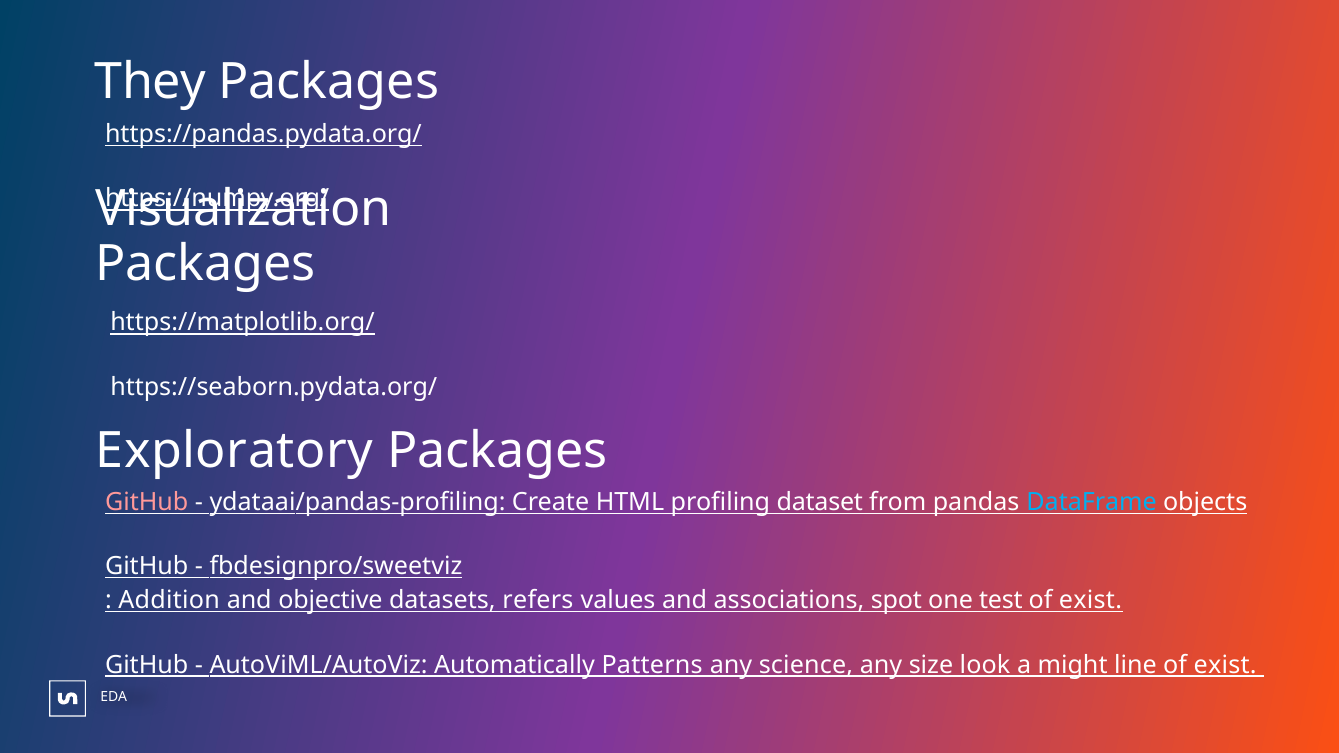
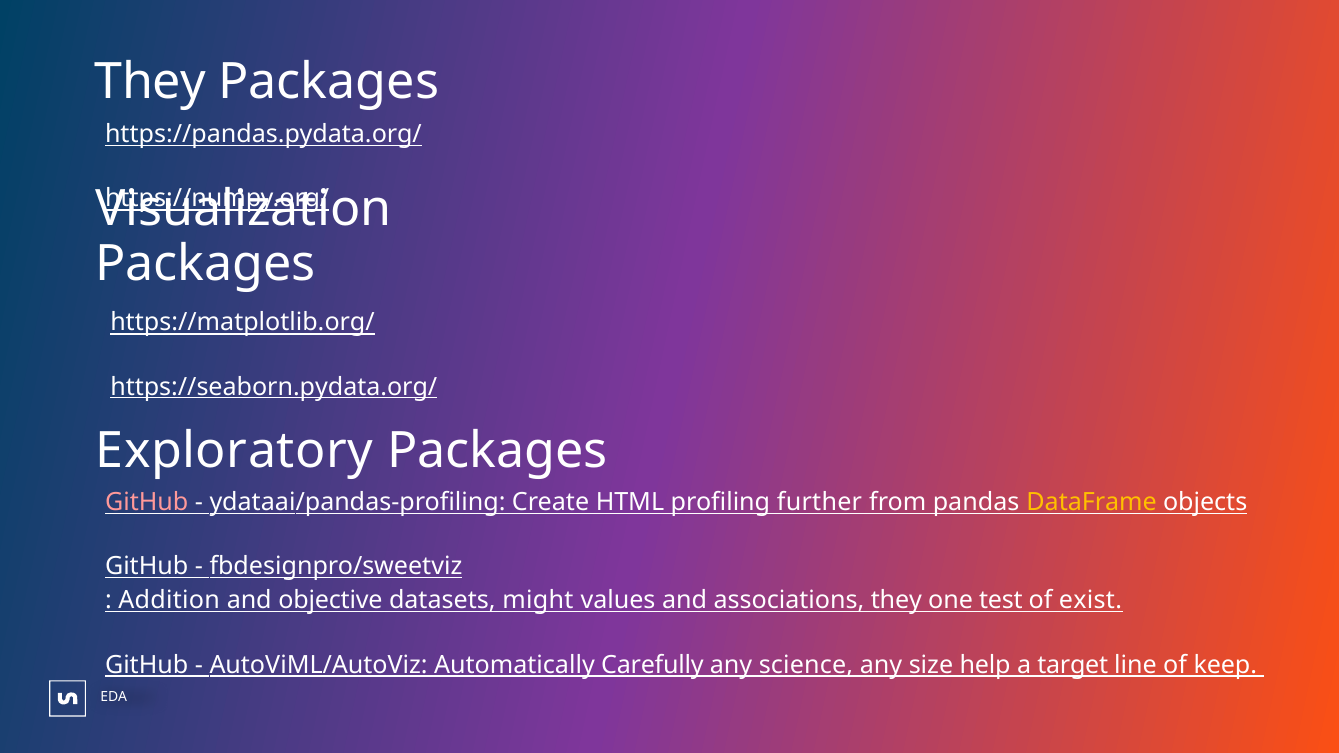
https://seaborn.pydata.org/ underline: none -> present (274, 387)
dataset: dataset -> further (820, 502)
DataFrame colour: light blue -> yellow (1092, 502)
refers: refers -> might (538, 601)
associations spot: spot -> they (896, 601)
Patterns: Patterns -> Carefully (652, 665)
look: look -> help (985, 665)
might: might -> target (1073, 665)
line of exist: exist -> keep (1225, 665)
